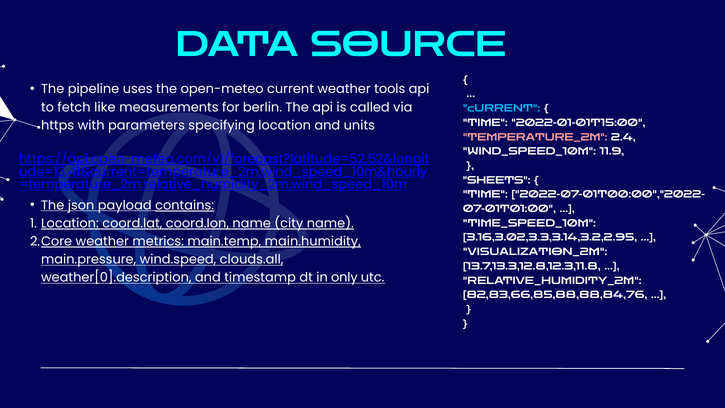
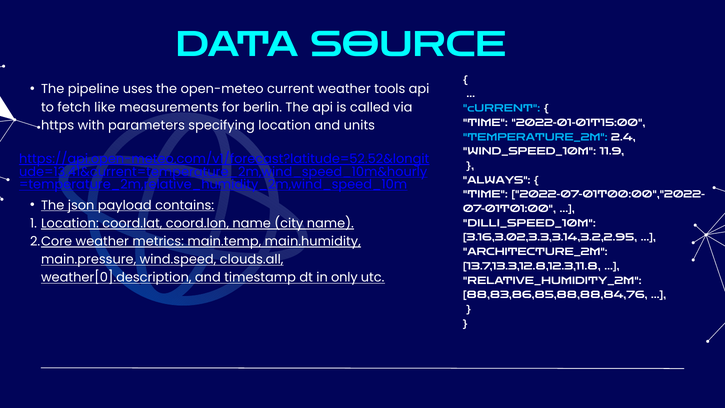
TEMPERATURE_2M colour: pink -> light blue (535, 137)
SHEETS: SHEETS -> ALWAYS (497, 180)
contains underline: present -> none (185, 205)
TIME_SPEED_10M: TIME_SPEED_10M -> DILLI_SPEED_10M (529, 223)
VISUALIZATION_2M: VISUALIZATION_2M -> ARCHITECTURE_2M (535, 252)
82,83,66,85,88,88,84,76: 82,83,66,85,88,88,84,76 -> 88,83,86,85,88,88,84,76 (555, 295)
